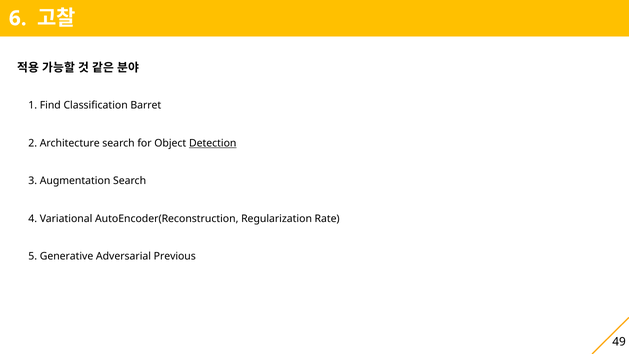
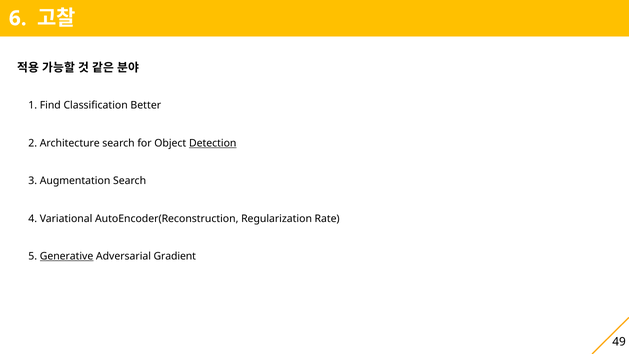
Barret: Barret -> Better (146, 105)
Generative underline: none -> present (67, 256)
Previous: Previous -> Gradient (175, 256)
